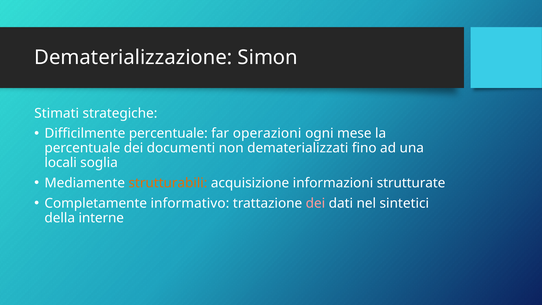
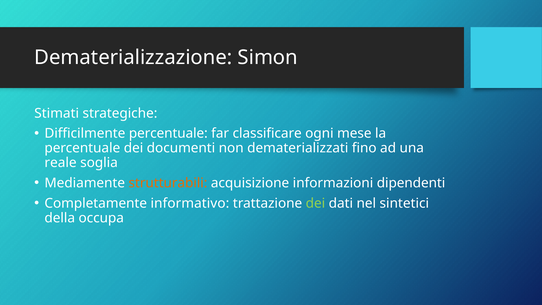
operazioni: operazioni -> classificare (267, 133)
locali: locali -> reale (61, 163)
strutturate: strutturate -> dipendenti (411, 183)
dei colour: pink -> light green (315, 203)
interne: interne -> occupa (101, 218)
